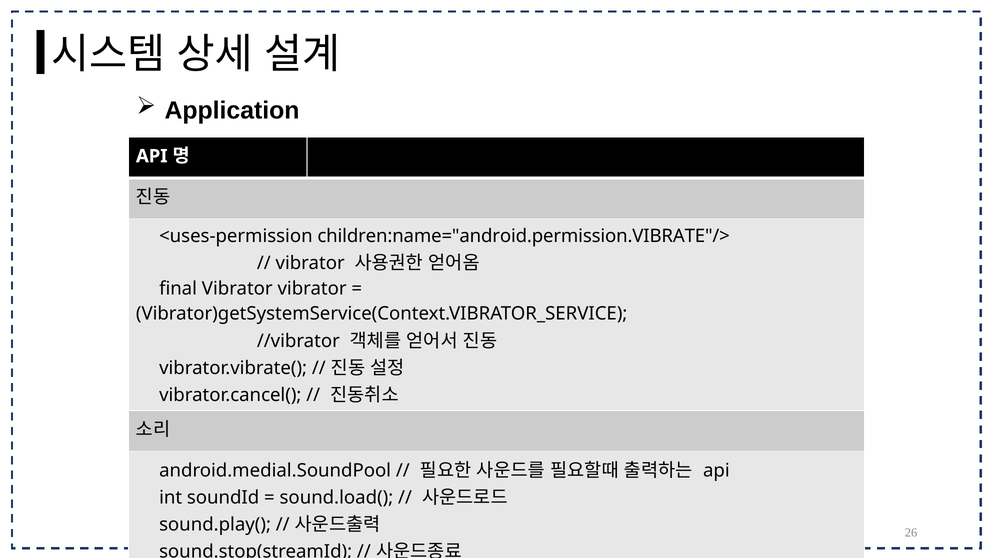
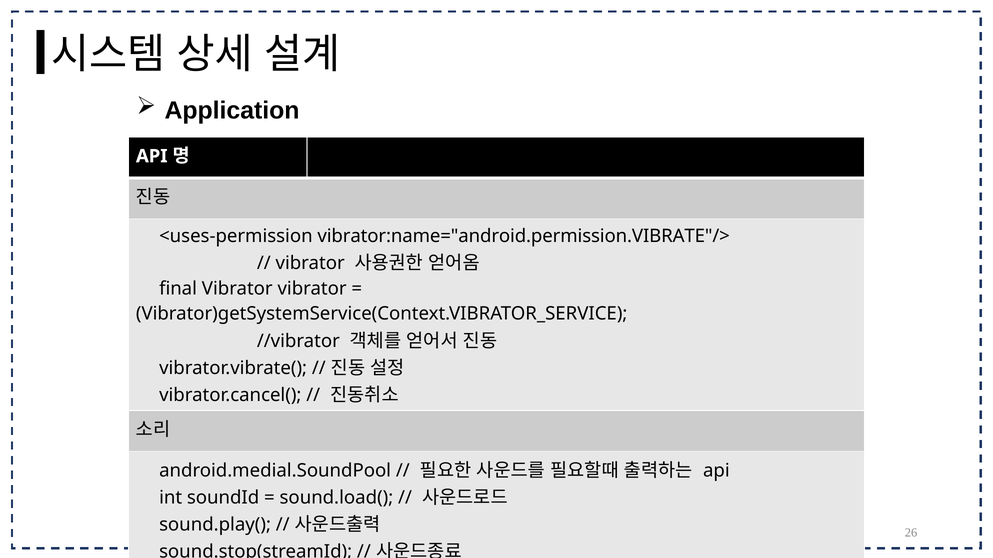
children:name="android.permission.VIBRATE"/>: children:name="android.permission.VIBRATE"/> -> vibrator:name="android.permission.VIBRATE"/> (524, 236)
